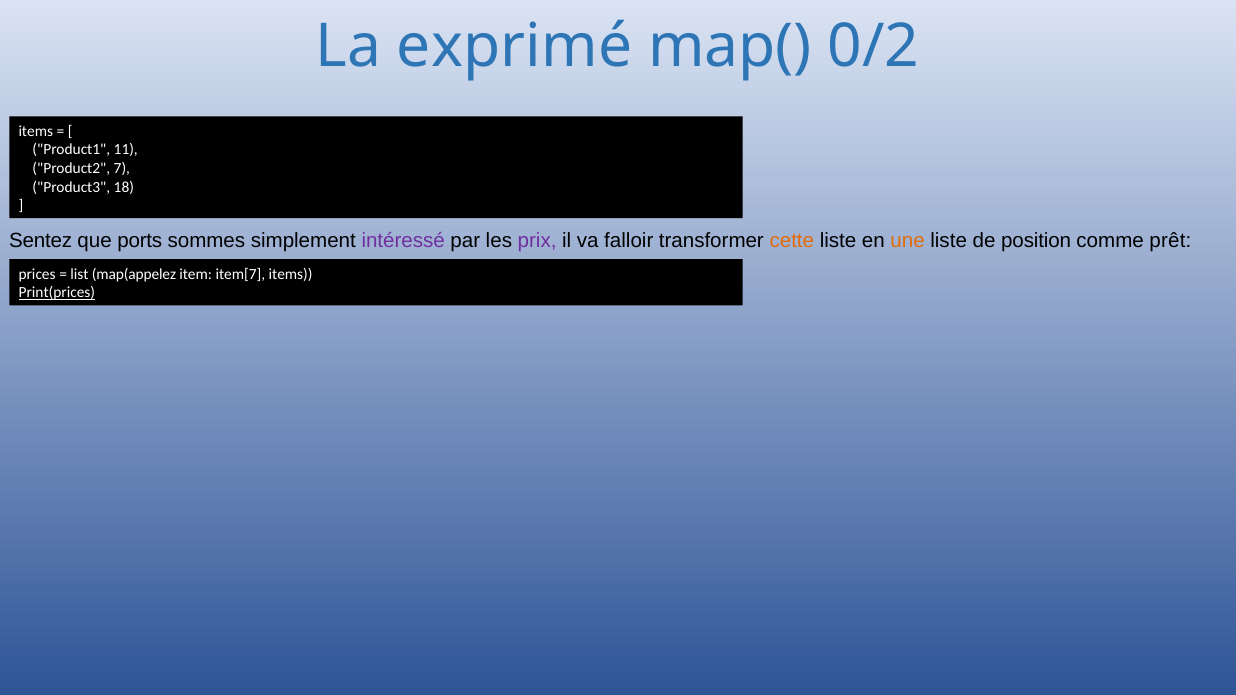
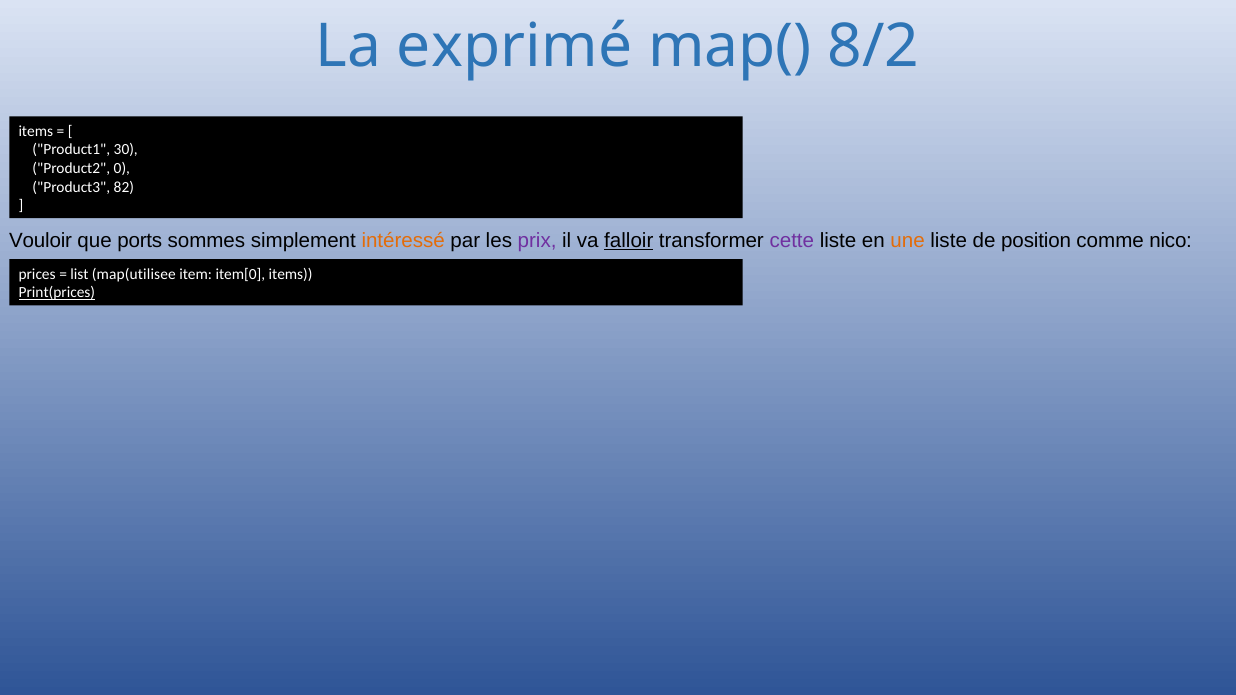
0/2: 0/2 -> 8/2 (874, 46)
11: 11 -> 30 (126, 150)
7: 7 -> 0 (122, 168)
18: 18 -> 82 (124, 187)
Sentez: Sentez -> Vouloir (41, 241)
intéressé colour: purple -> orange (403, 241)
falloir underline: none -> present (629, 241)
cette colour: orange -> purple (792, 241)
prêt: prêt -> nico (1171, 241)
map(appelez: map(appelez -> map(utilisee (134, 274)
item[7: item[7 -> item[0 (240, 274)
